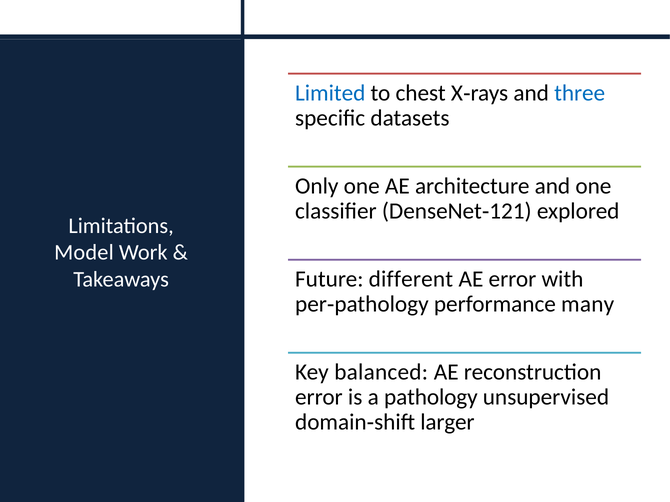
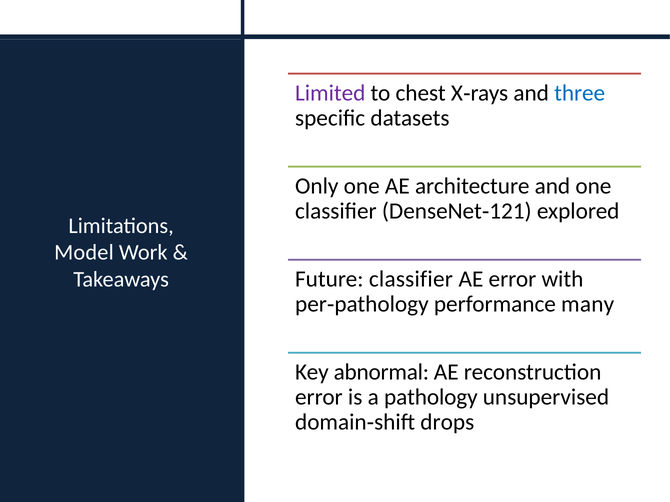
Limited colour: blue -> purple (330, 93)
Future different: different -> classifier (411, 279)
balanced: balanced -> abnormal (381, 373)
larger: larger -> drops (447, 423)
